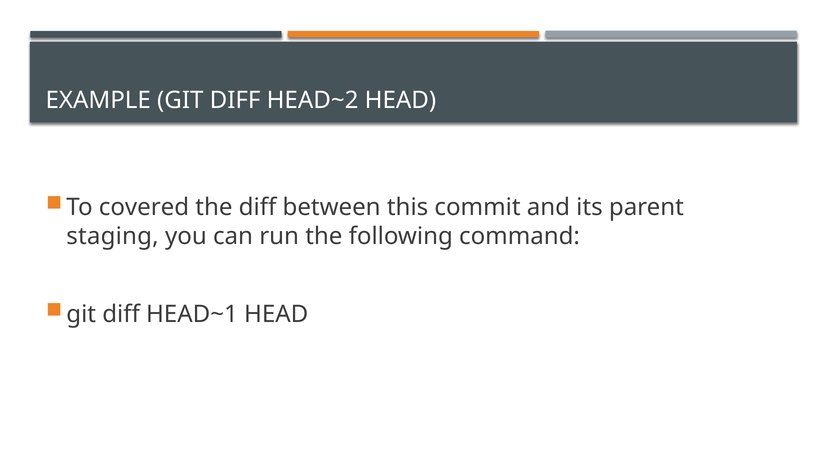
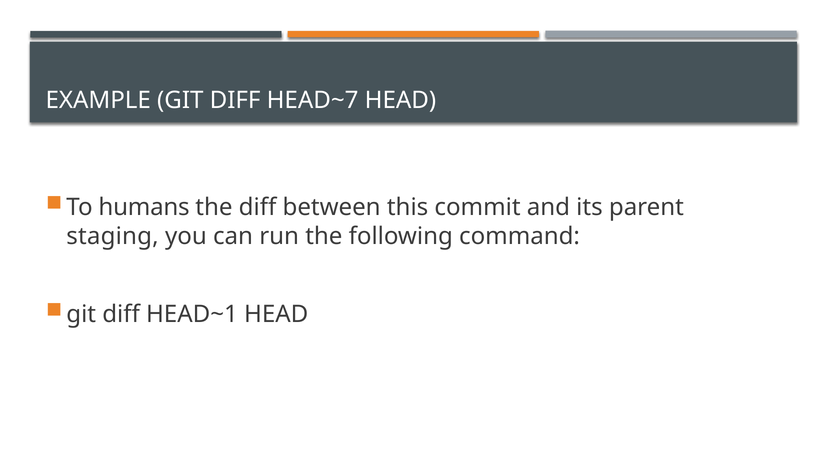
HEAD~2: HEAD~2 -> HEAD~7 (313, 100)
covered: covered -> humans (144, 207)
